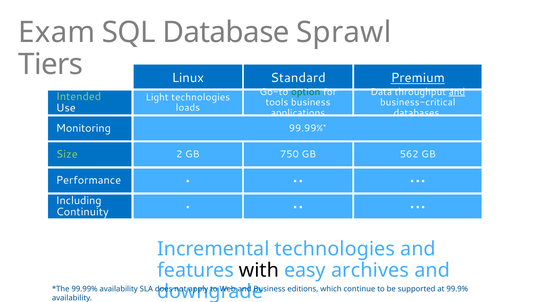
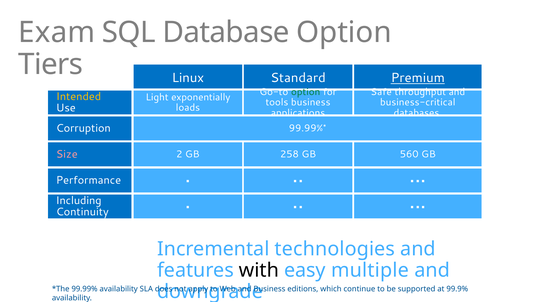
Database Sprawl: Sprawl -> Option (344, 33)
Data: Data -> Safe (381, 92)
and underline: present -> none (457, 92)
Intended colour: light green -> yellow (79, 97)
Light technologies: technologies -> exponentially (201, 97)
Monitoring: Monitoring -> Corruption (83, 128)
Size colour: light green -> pink (67, 154)
750: 750 -> 258 (289, 154)
562: 562 -> 560 (409, 154)
archives: archives -> multiple (370, 270)
